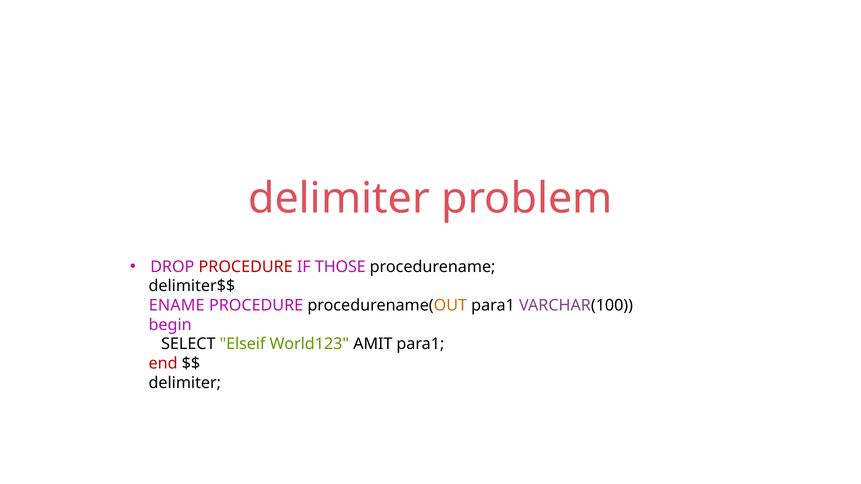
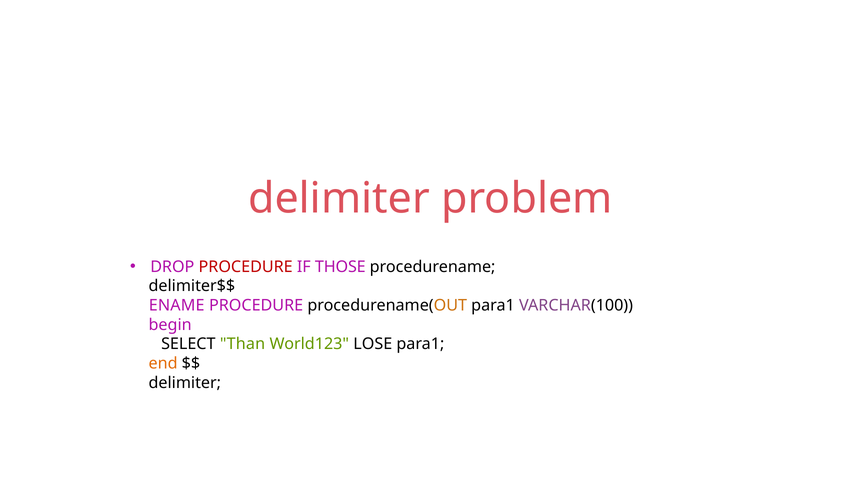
Elseif: Elseif -> Than (242, 344)
AMIT: AMIT -> LOSE (373, 344)
end colour: red -> orange (163, 364)
